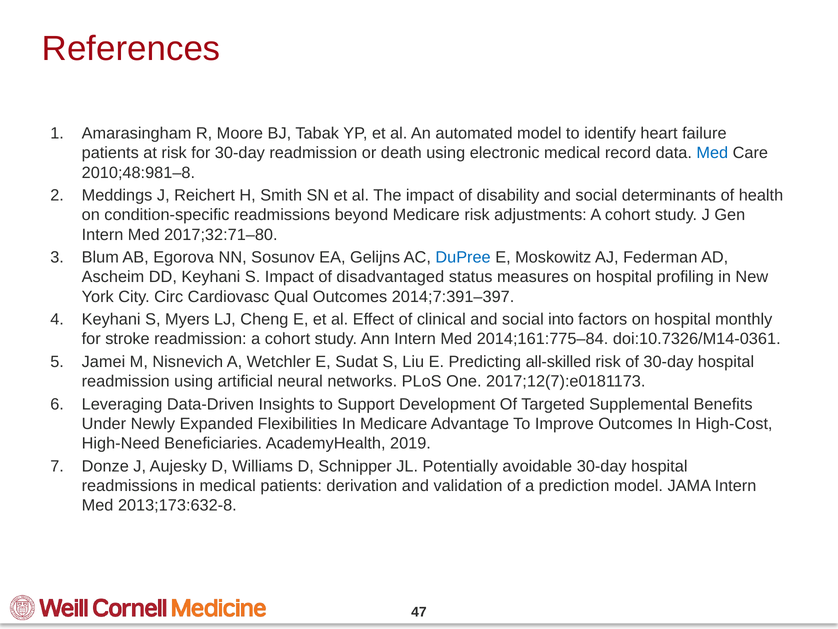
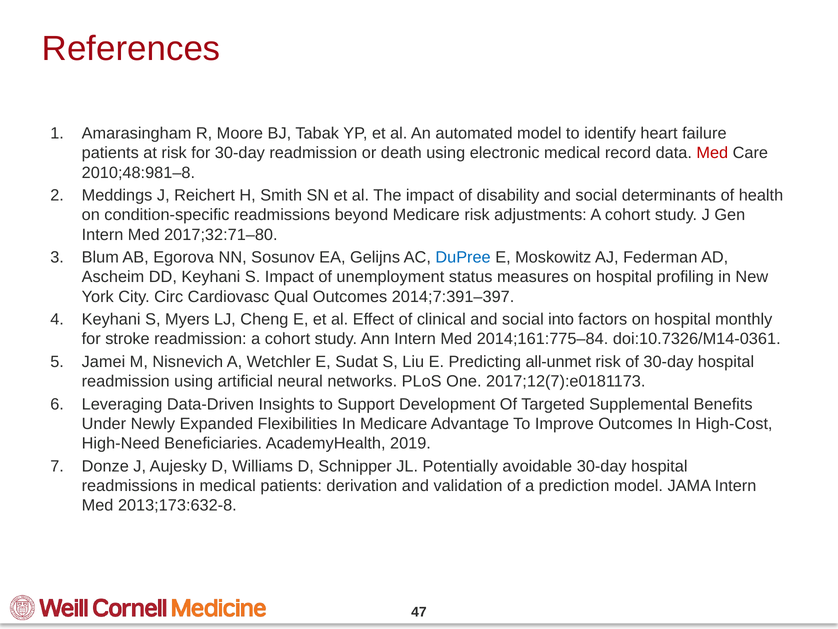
Med colour: blue -> red (712, 153)
disadvantaged: disadvantaged -> unemployment (390, 277)
all-skilled: all-skilled -> all-unmet (558, 362)
